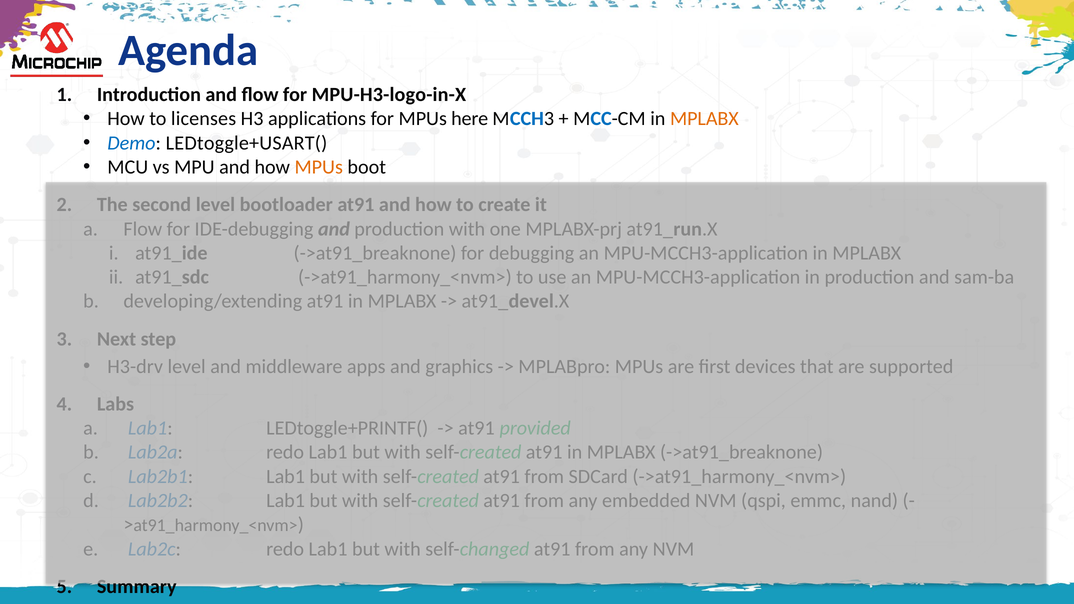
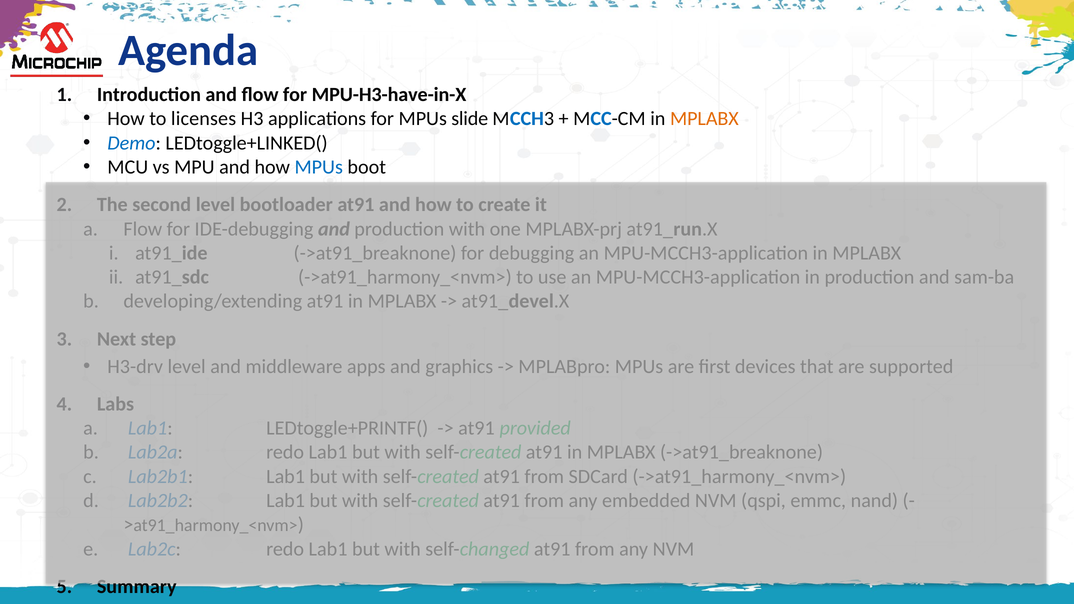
MPU-H3-logo-in-X: MPU-H3-logo-in-X -> MPU-H3-have-in-X (389, 95)
here: here -> slide (470, 119)
LEDtoggle+USART(: LEDtoggle+USART( -> LEDtoggle+LINKED( (247, 143)
MPUs colour: orange -> blue (319, 167)
